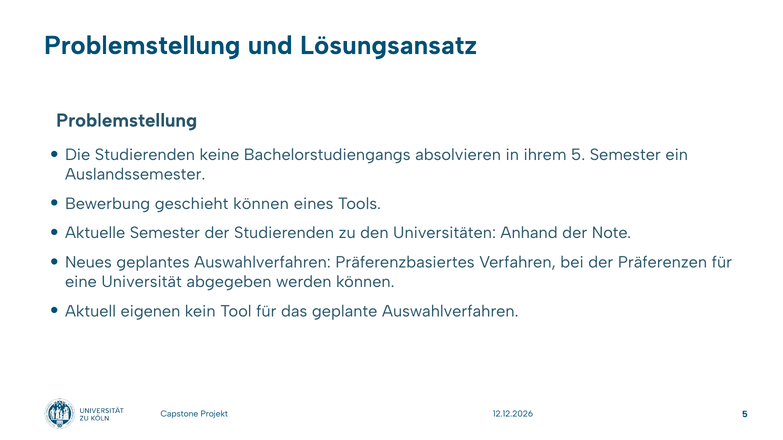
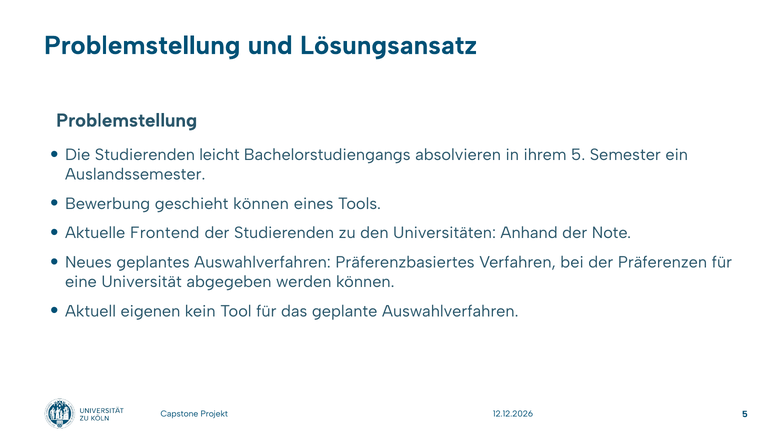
keine: keine -> leicht (219, 155)
Aktuelle Semester: Semester -> Frontend (165, 233)
